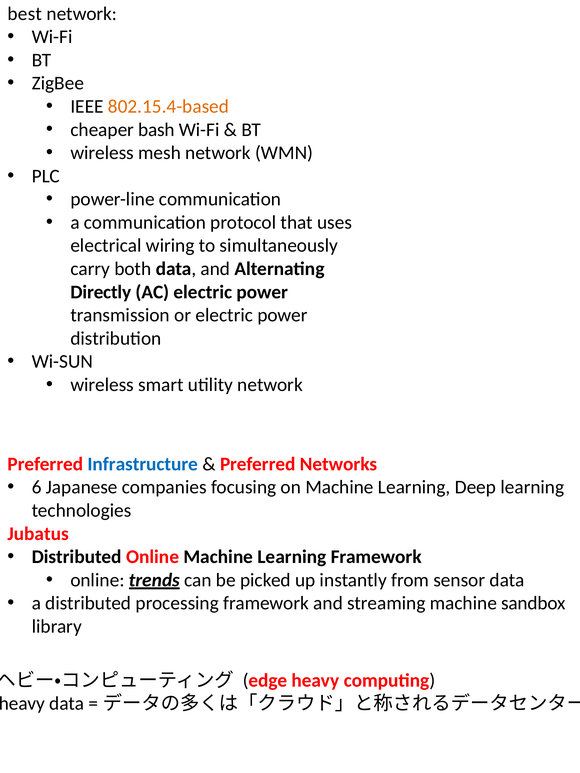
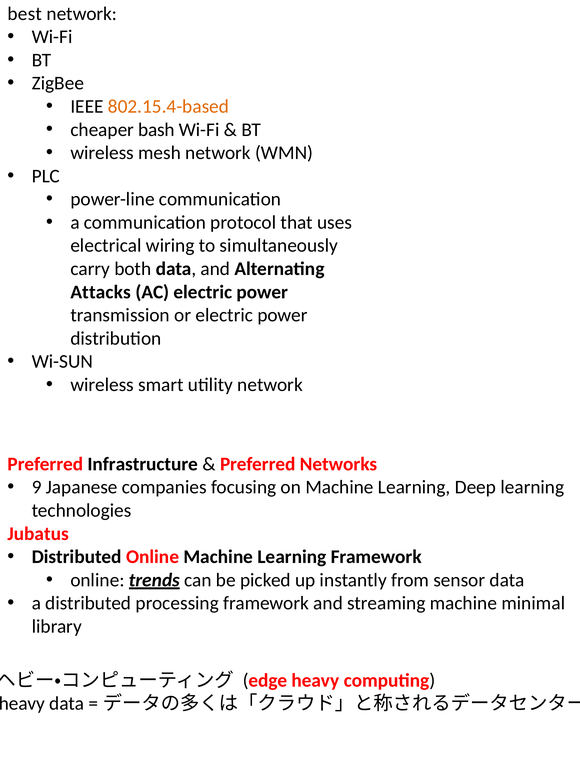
Directly: Directly -> Attacks (101, 292)
Infrastructure colour: blue -> black (143, 464)
6: 6 -> 9 (37, 487)
sandbox: sandbox -> minimal (533, 603)
